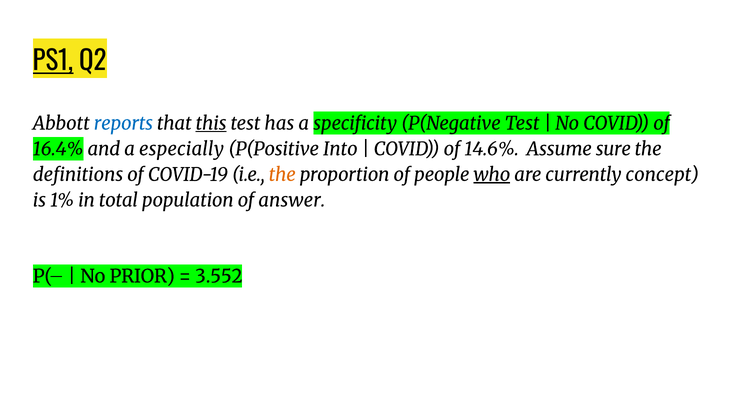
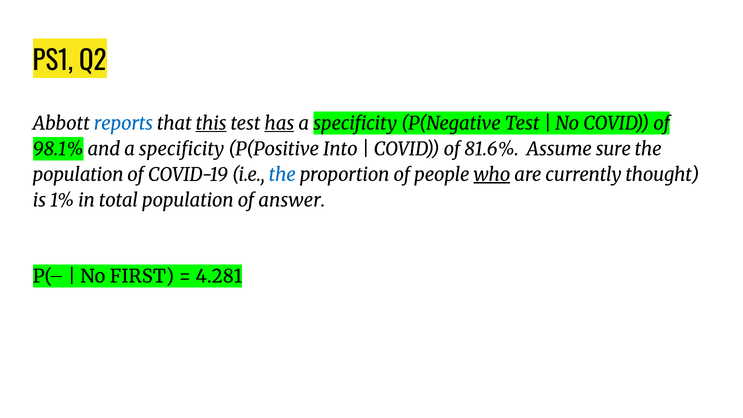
PS1 underline: present -> none (53, 62)
has underline: none -> present (279, 123)
16.4%: 16.4% -> 98.1% (58, 149)
and a especially: especially -> specificity (182, 149)
14.6%: 14.6% -> 81.6% (491, 149)
definitions: definitions -> population (78, 175)
the colour: orange -> blue (282, 175)
concept: concept -> thought (662, 175)
PRIOR: PRIOR -> FIRST (142, 276)
3.552: 3.552 -> 4.281 (219, 276)
